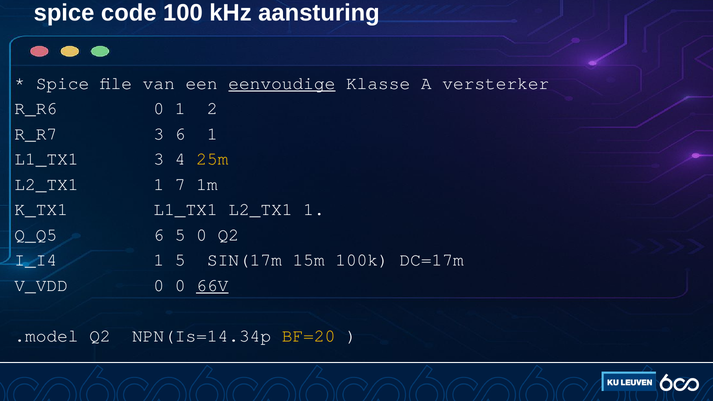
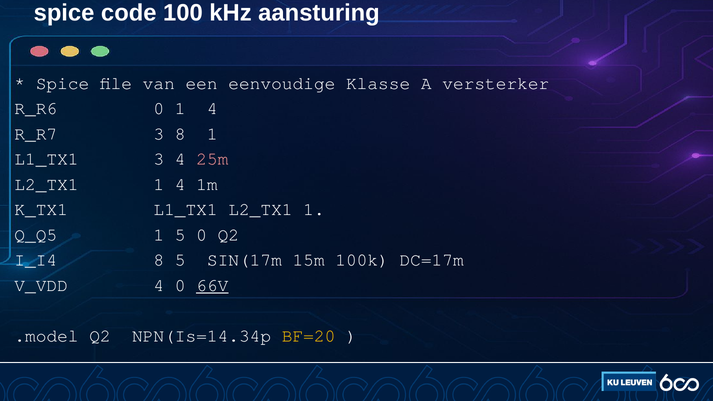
eenvoudige underline: present -> none (282, 83)
0 1 2: 2 -> 4 (212, 109)
3 6: 6 -> 8 (180, 134)
25m colour: yellow -> pink (212, 159)
L2_TX1 1 7: 7 -> 4 (180, 184)
Q_Q5 6: 6 -> 1 (159, 235)
I_I4 1: 1 -> 8 (159, 260)
V_VDD 0: 0 -> 4 (159, 285)
